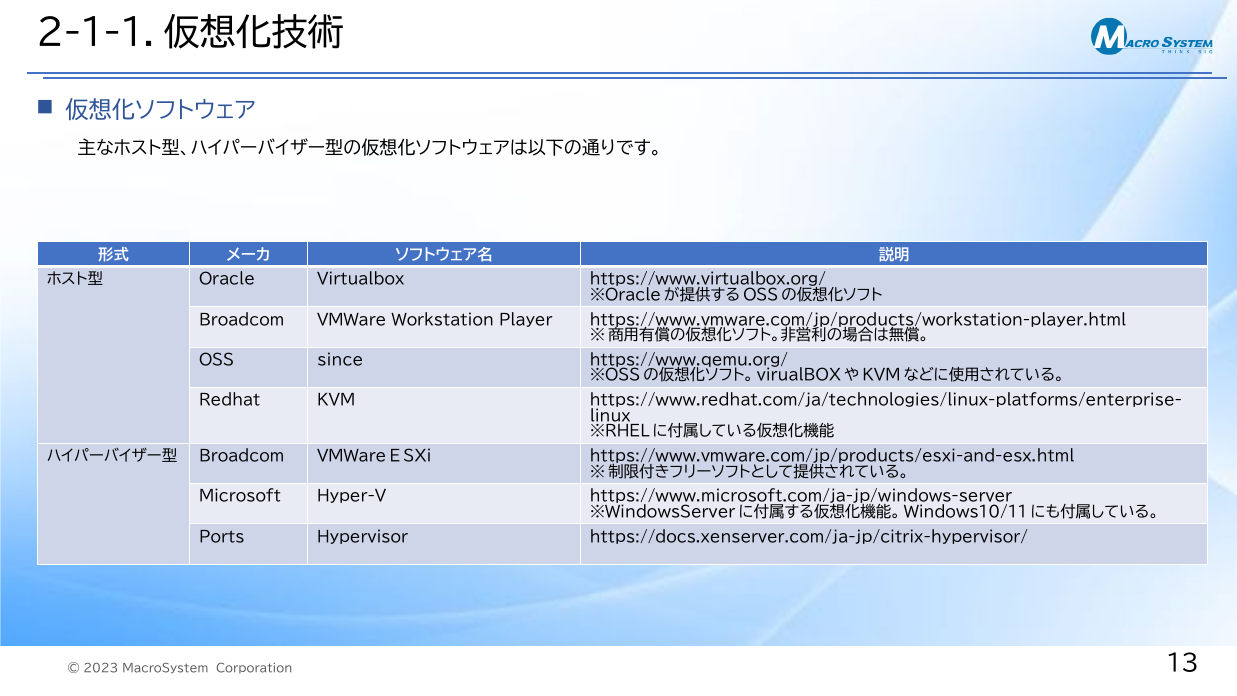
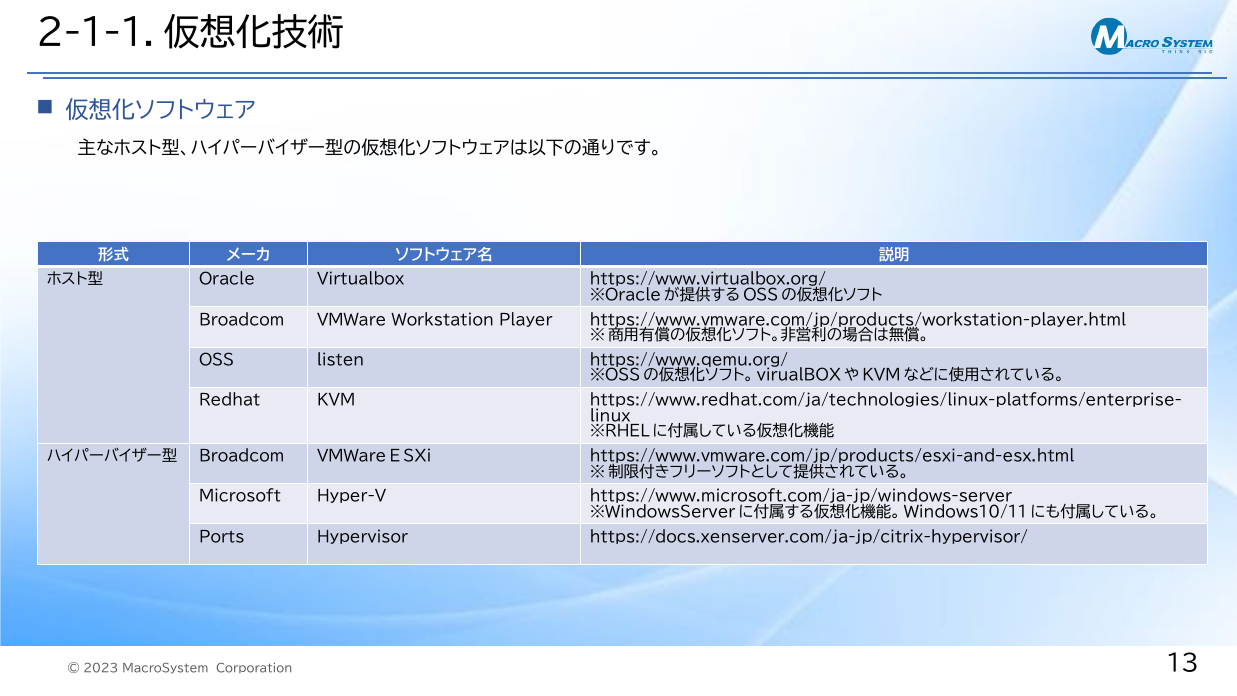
since: since -> listen (341, 360)
